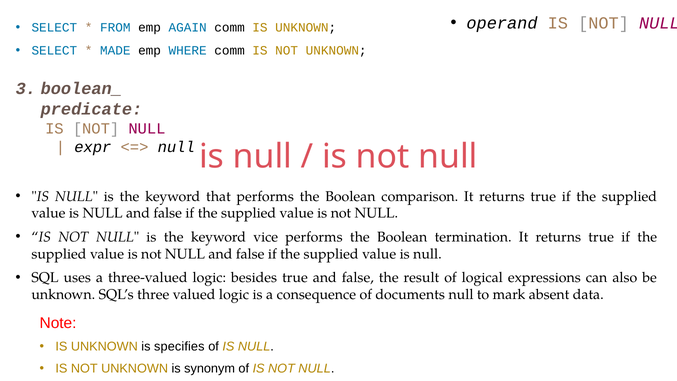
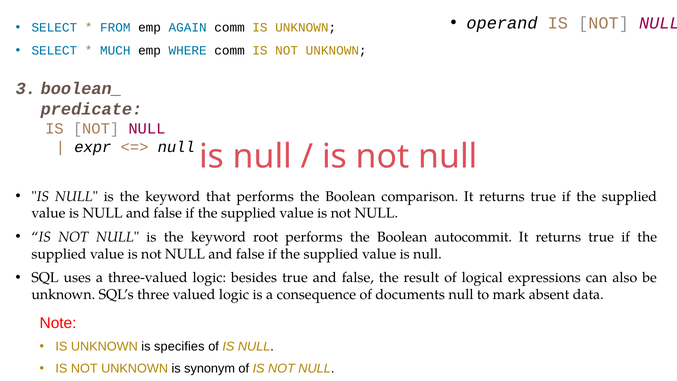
MADE: MADE -> MUCH (115, 51)
vice: vice -> root (266, 237)
termination: termination -> autocommit (473, 237)
